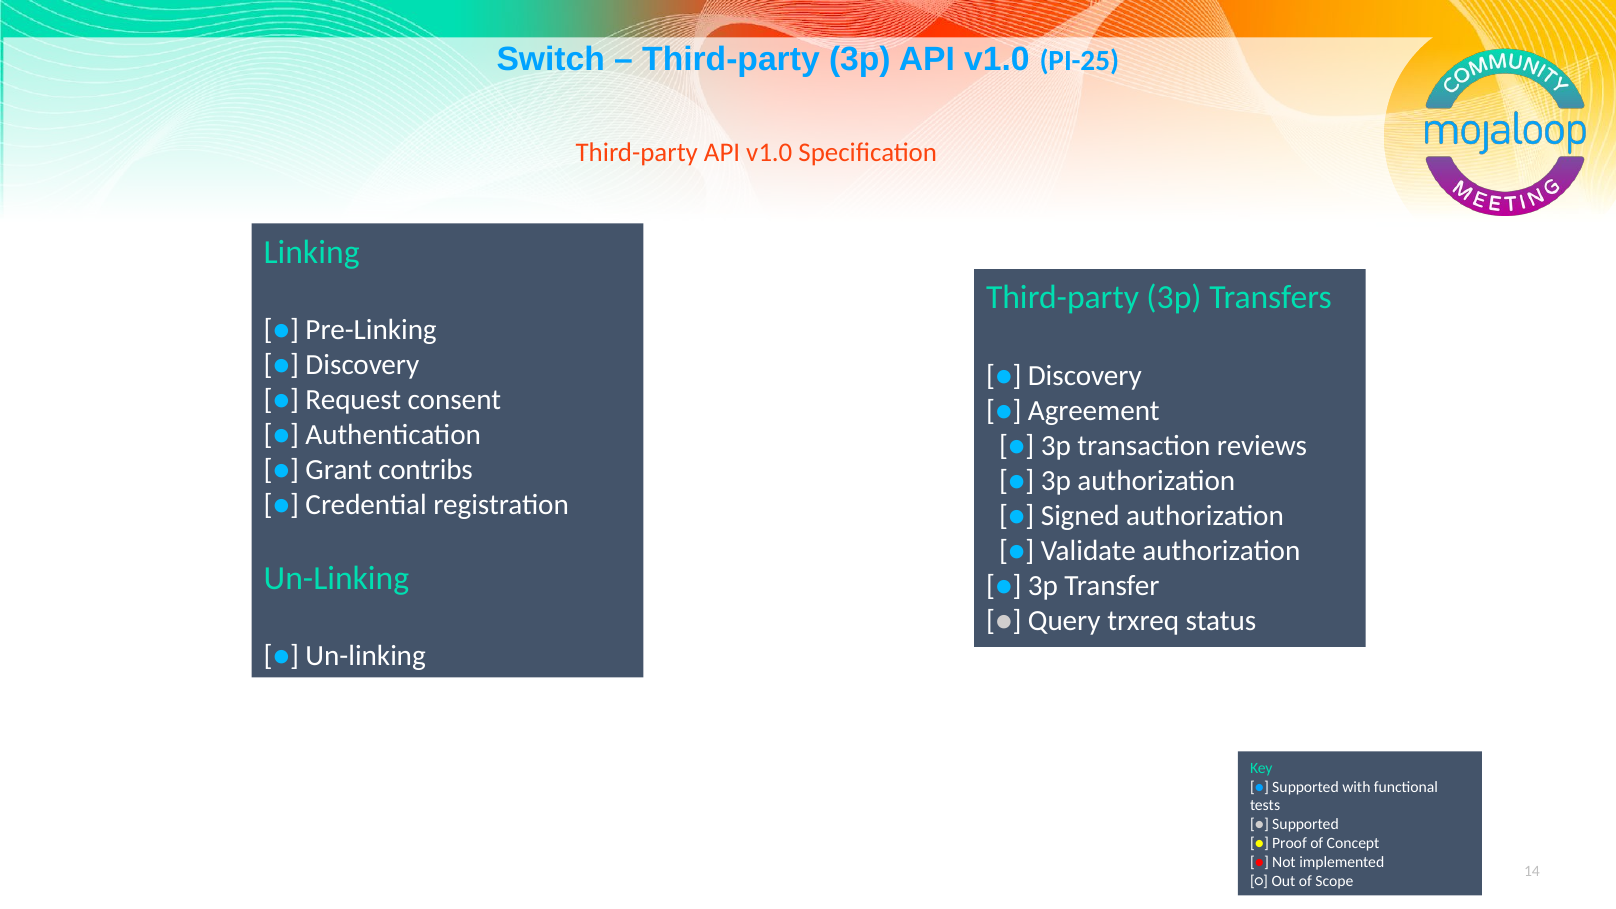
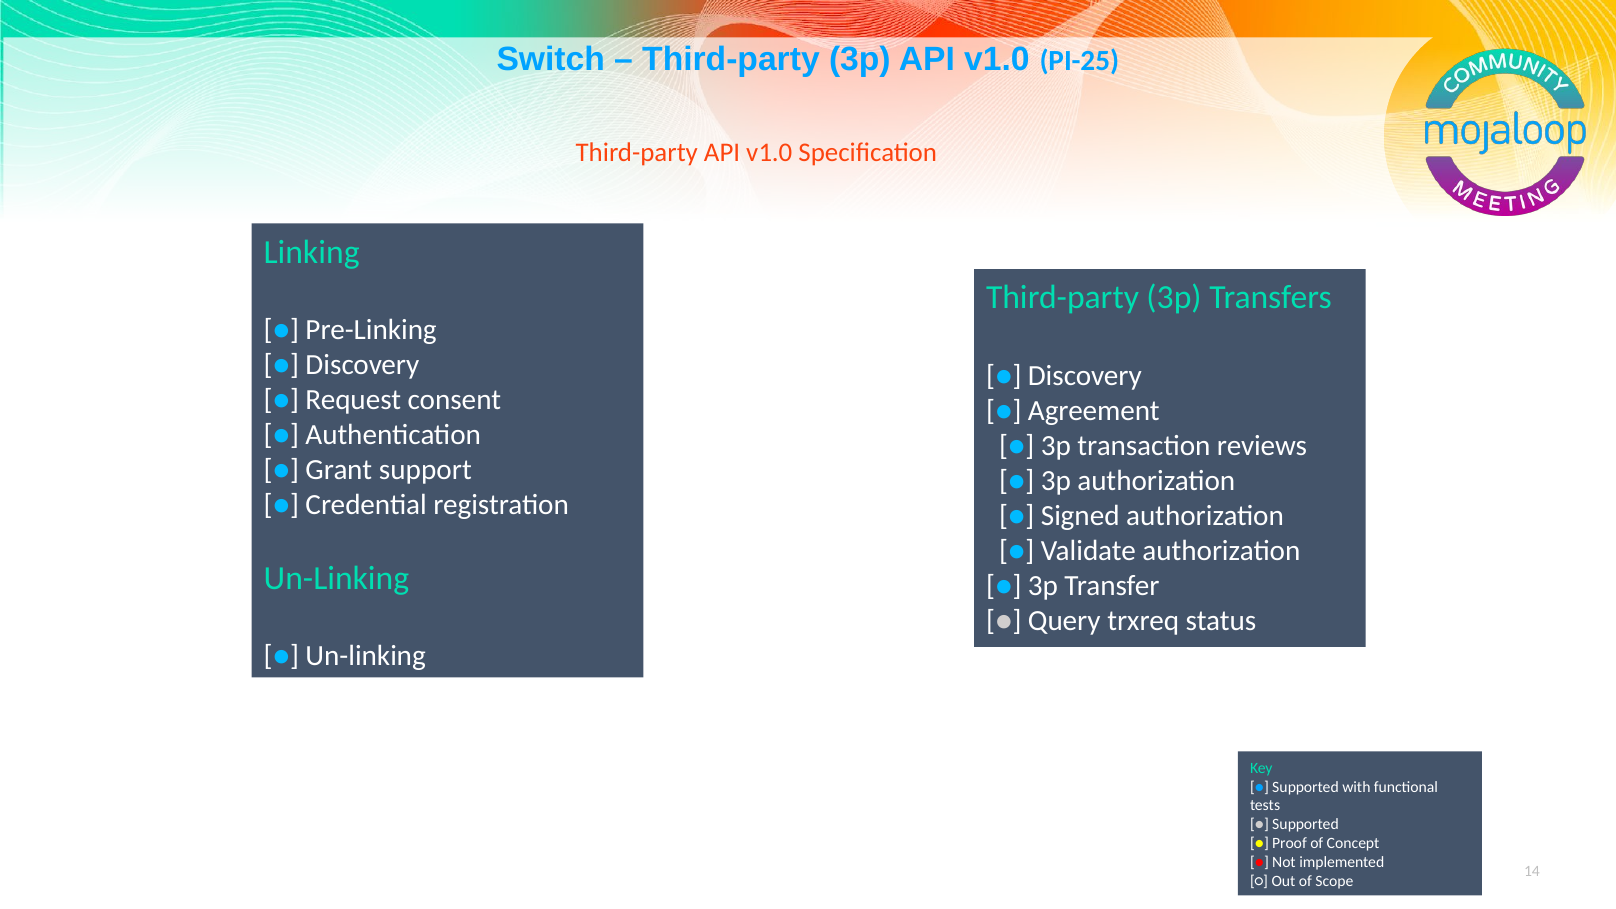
contribs: contribs -> support (425, 470)
